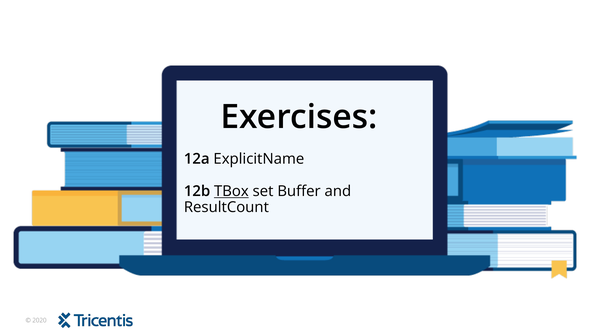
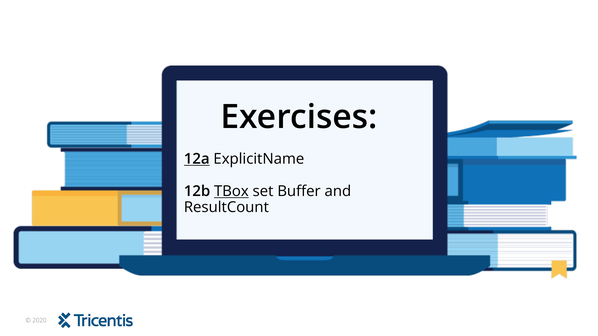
12a underline: none -> present (197, 159)
